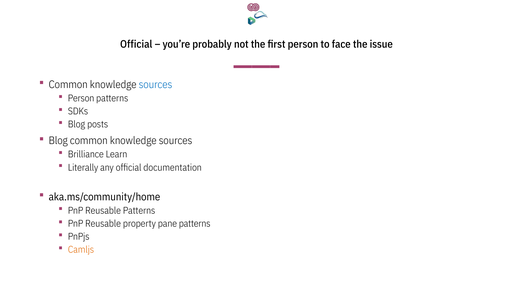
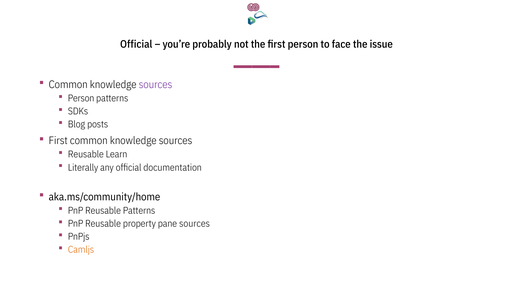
sources colour: blue -> purple (155, 84)
Blog: Blog -> First (58, 141)
Brilliance: Brilliance -> Reusable (86, 154)
pane patterns: patterns -> sources (195, 223)
